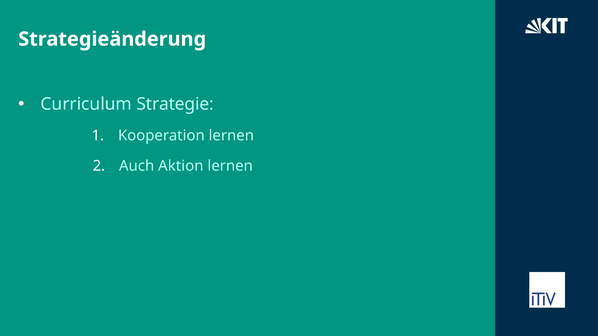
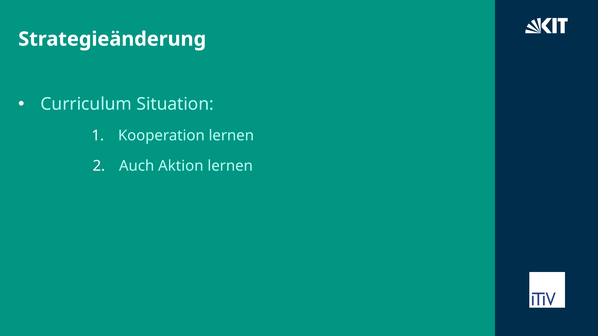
Strategie: Strategie -> Situation (175, 104)
